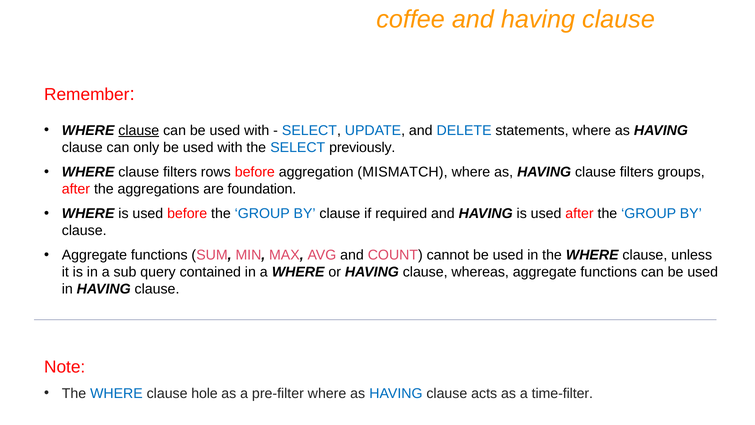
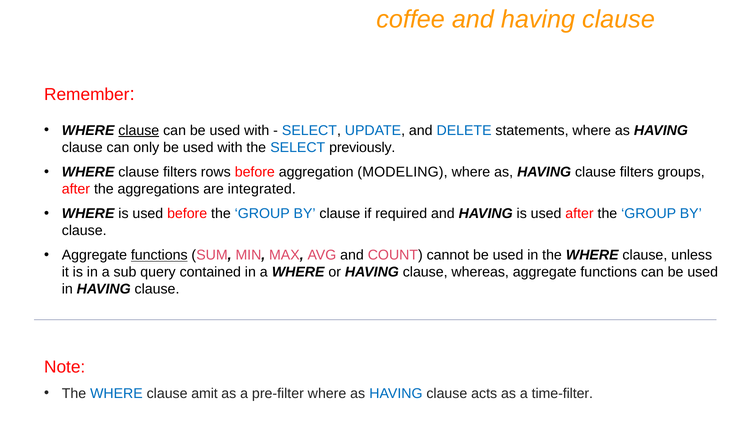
MISMATCH: MISMATCH -> MODELING (403, 172)
foundation: foundation -> integrated (262, 189)
functions underline: none -> present (159, 255)
hole: hole -> amit (205, 393)
